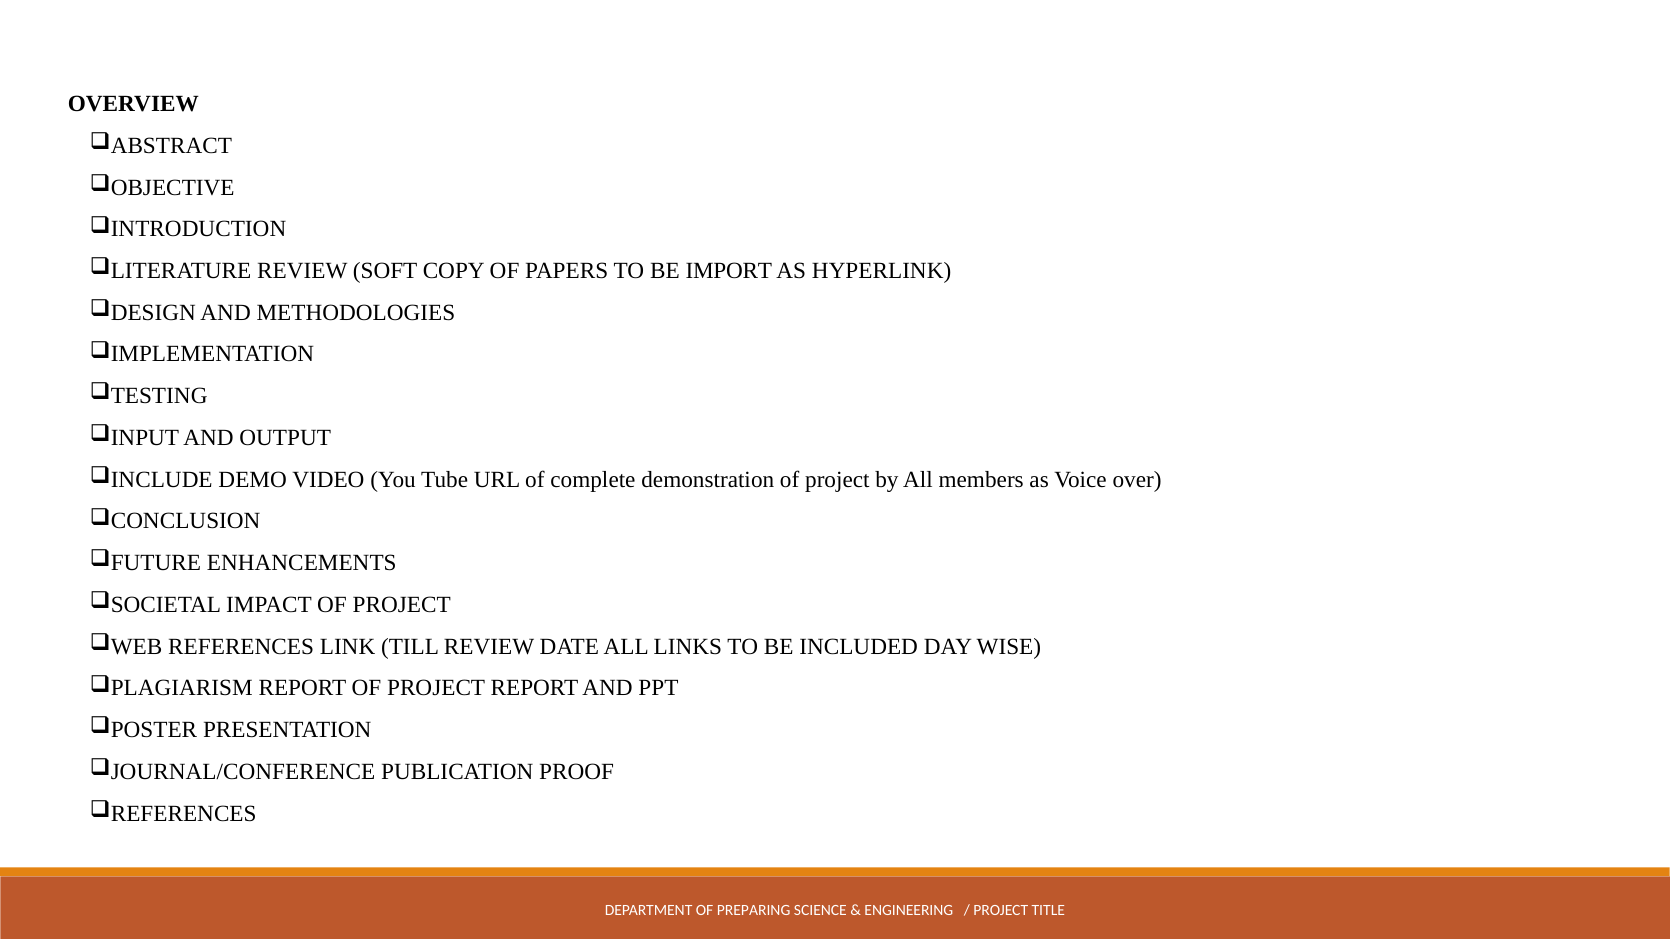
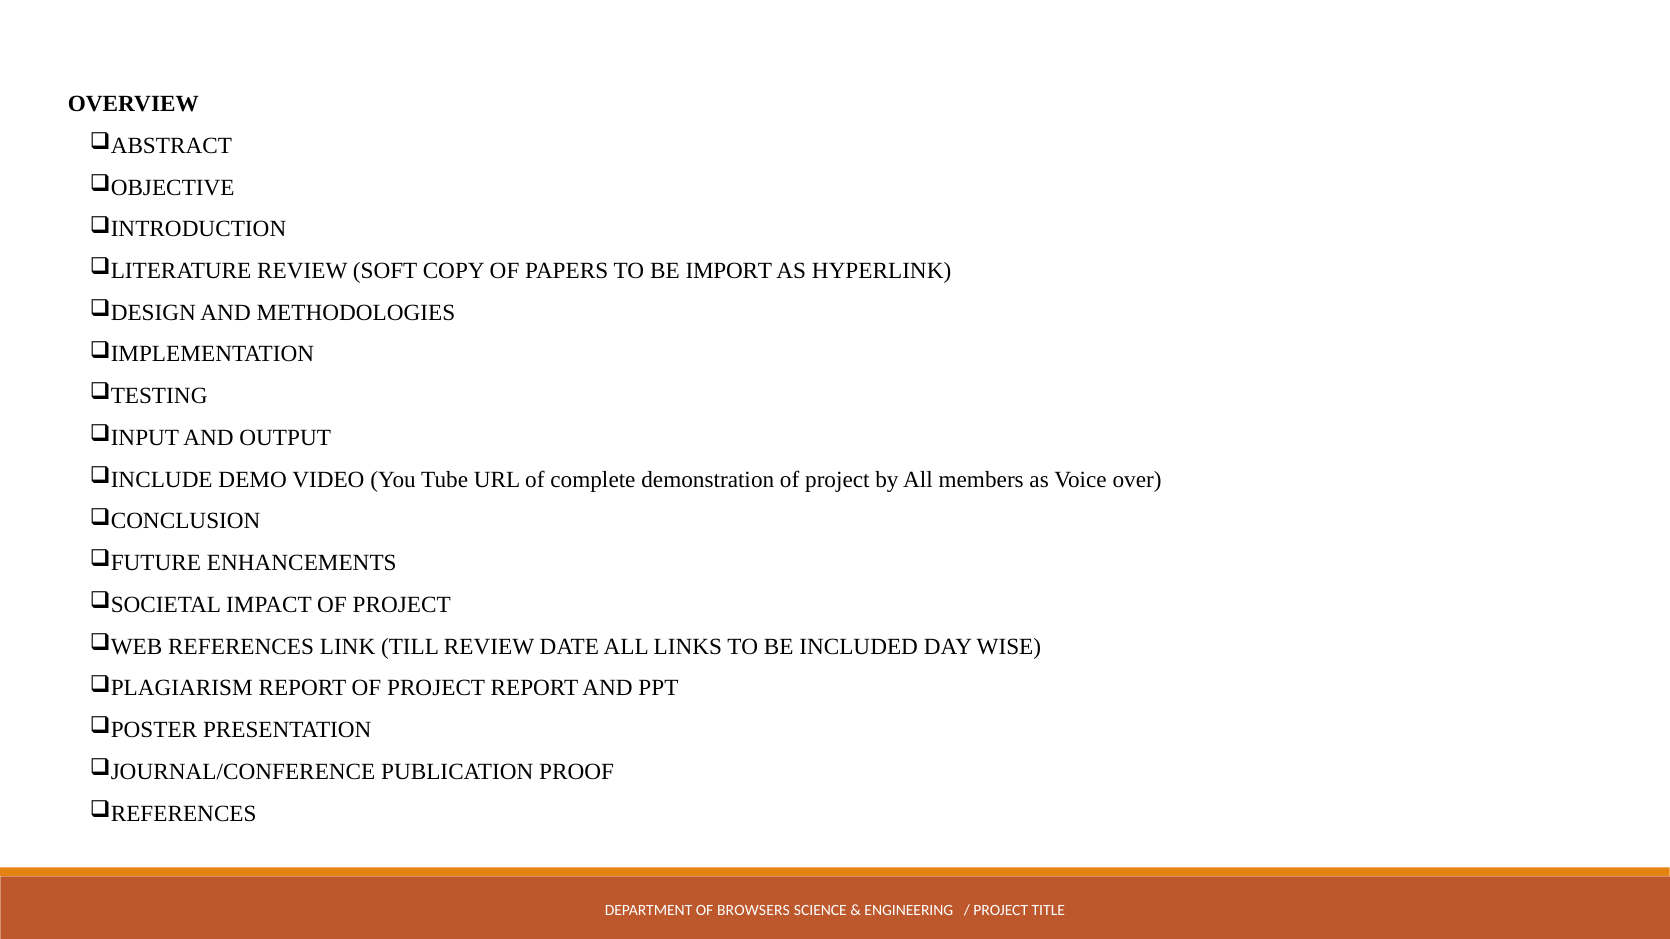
PREPARING: PREPARING -> BROWSERS (754, 911)
